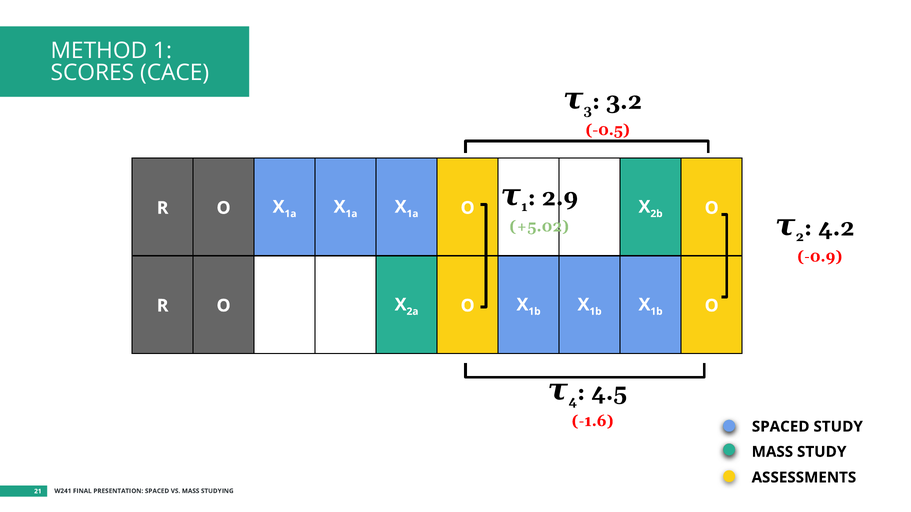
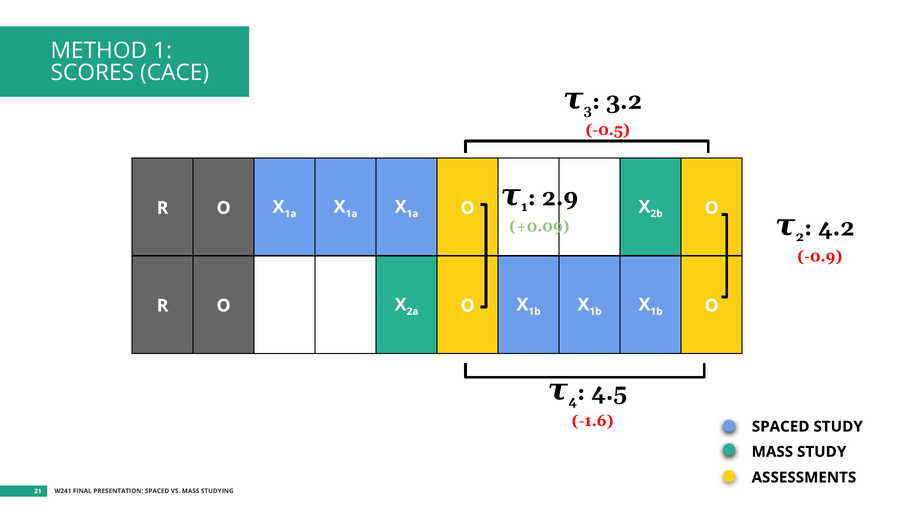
+5.02: +5.02 -> +0.09 (539, 227)
